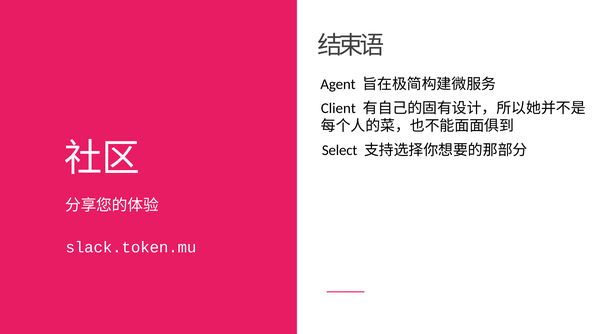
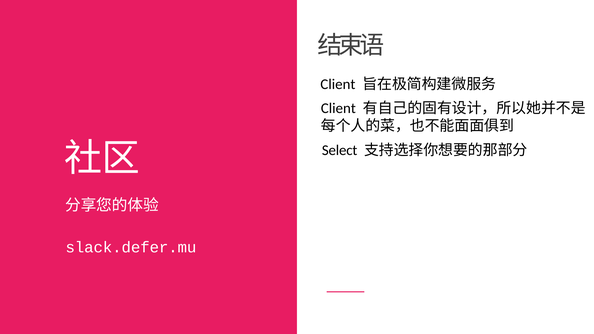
Agent: Agent -> Client (338, 84)
slack.token.mu: slack.token.mu -> slack.defer.mu (131, 247)
